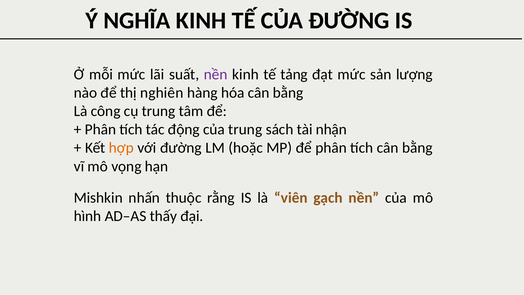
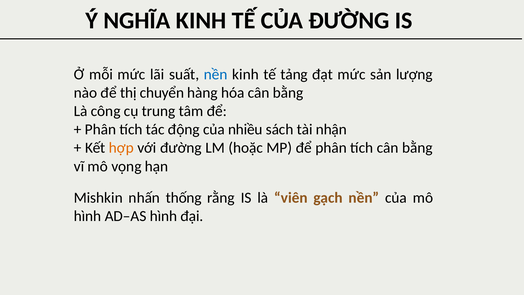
nền colour: purple -> blue (216, 74)
nghiên: nghiên -> chuyển (162, 93)
của trung: trung -> nhiều (245, 129)
thuộc: thuộc -> thống (184, 198)
AD–AS thấy: thấy -> hình (163, 216)
